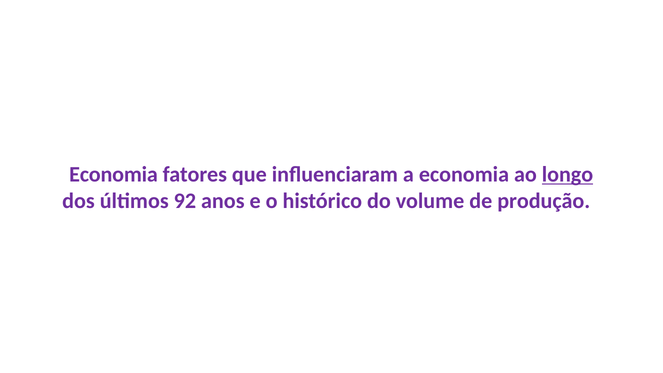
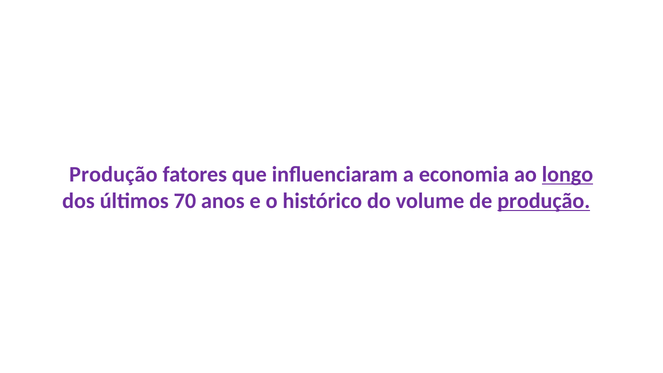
Economia: Economia -> Produção (113, 174)
92: 92 -> 70 (185, 201)
produção underline: none -> present (544, 201)
